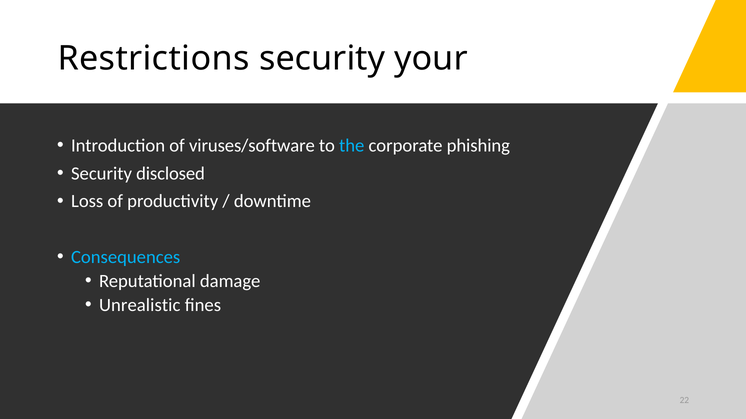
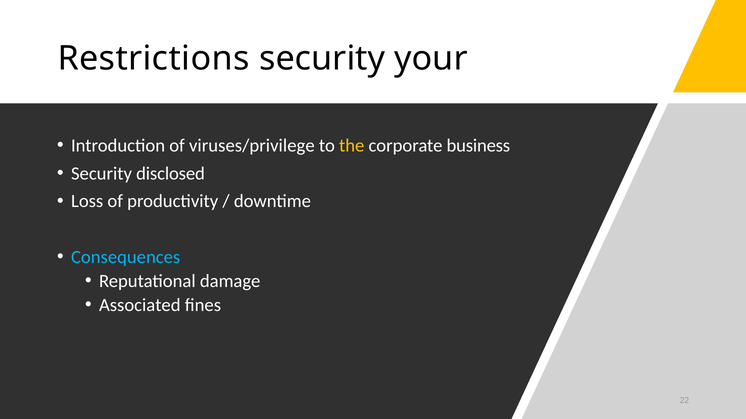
viruses/software: viruses/software -> viruses/privilege (252, 146)
the colour: light blue -> yellow (352, 146)
phishing: phishing -> business (478, 146)
Unrealistic: Unrealistic -> Associated (140, 305)
